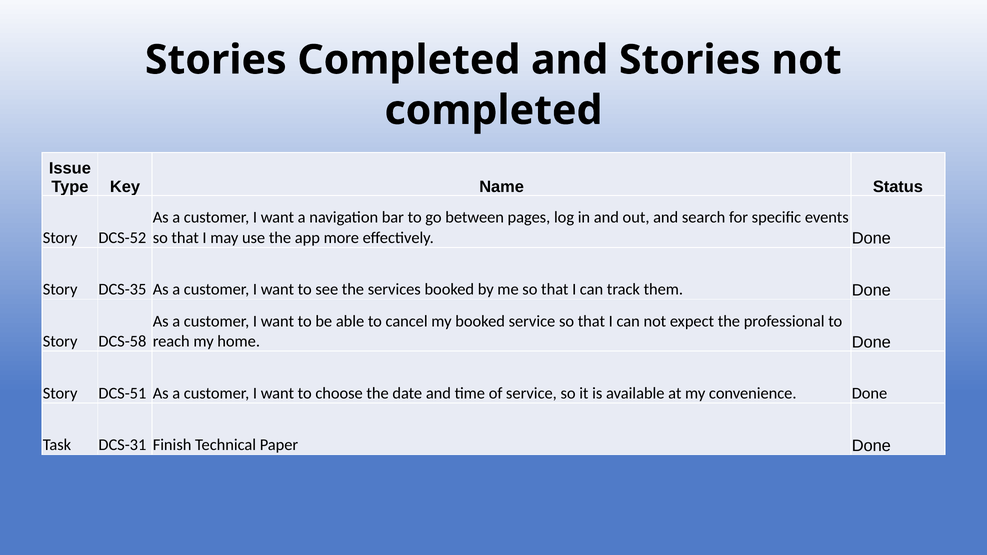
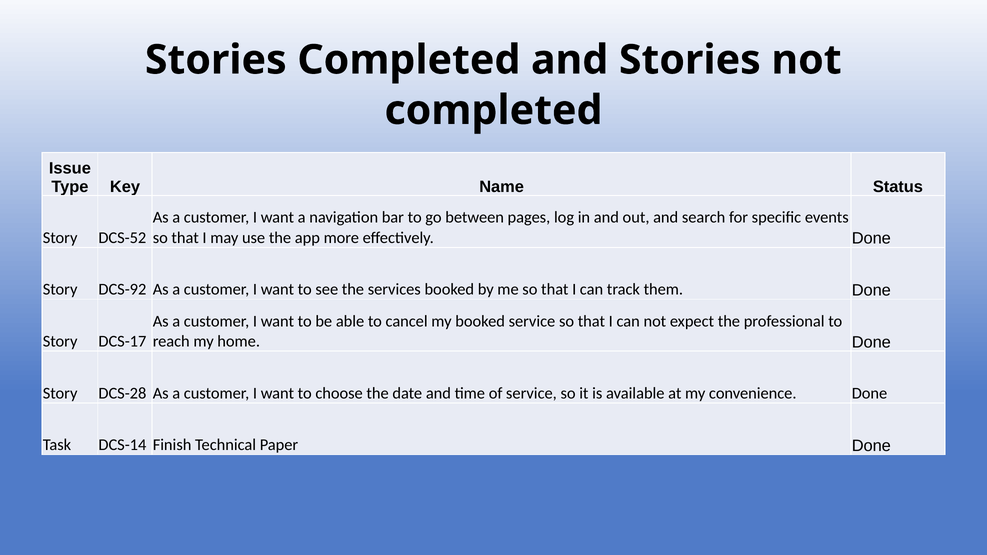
DCS-35: DCS-35 -> DCS-92 (122, 290)
DCS-58: DCS-58 -> DCS-17 (122, 341)
DCS-51: DCS-51 -> DCS-28 (122, 393)
DCS-31: DCS-31 -> DCS-14 (122, 445)
